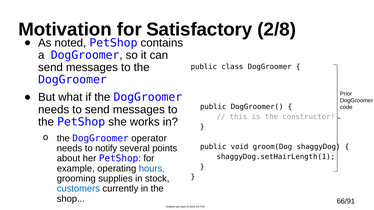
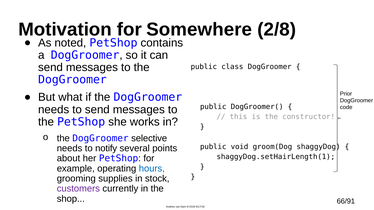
Satisfactory: Satisfactory -> Somewhere (199, 30)
operator: operator -> selective (149, 139)
customers colour: blue -> purple (78, 189)
